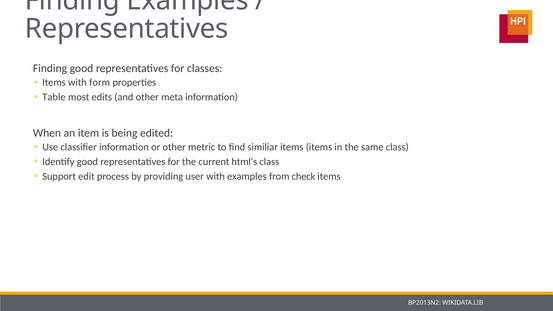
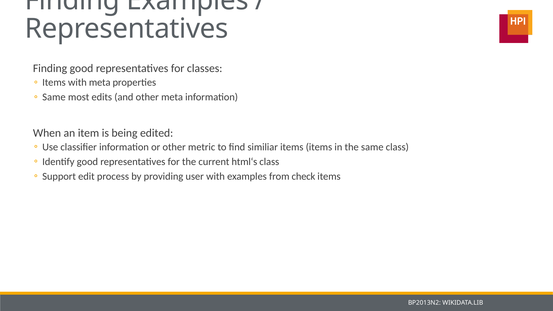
with form: form -> meta (100, 83)
Table: Table -> Same (54, 97)
